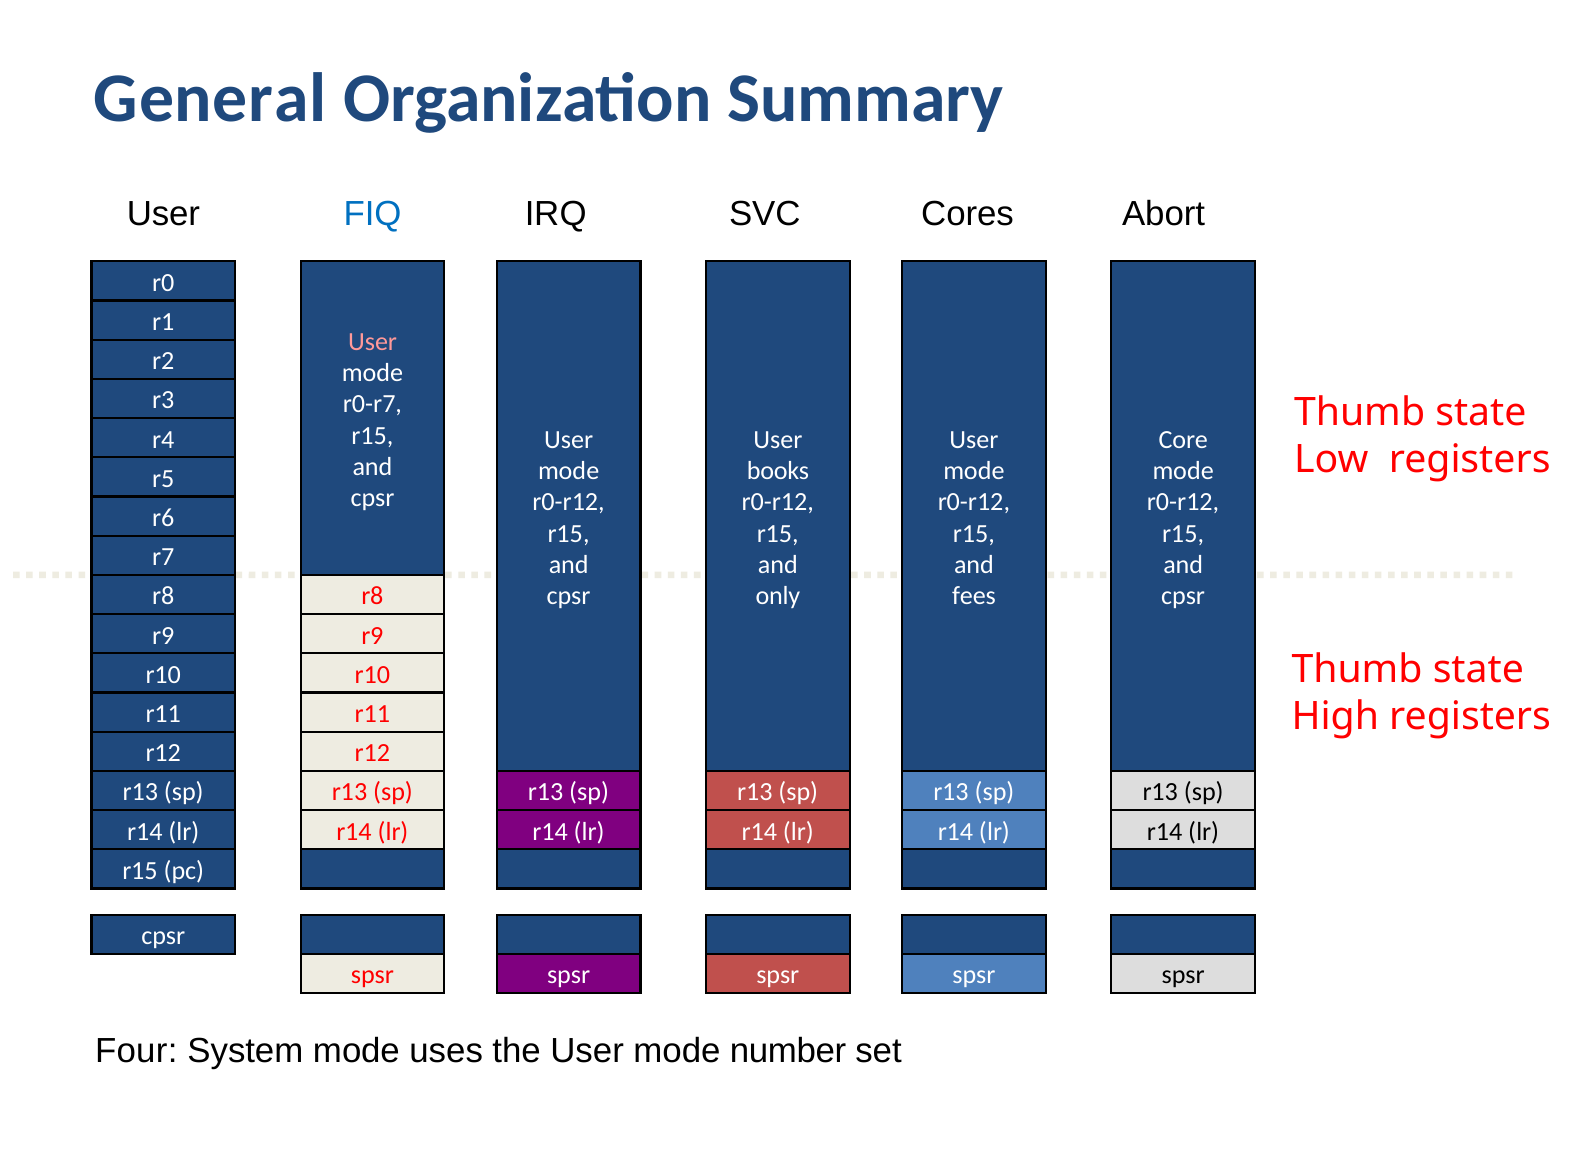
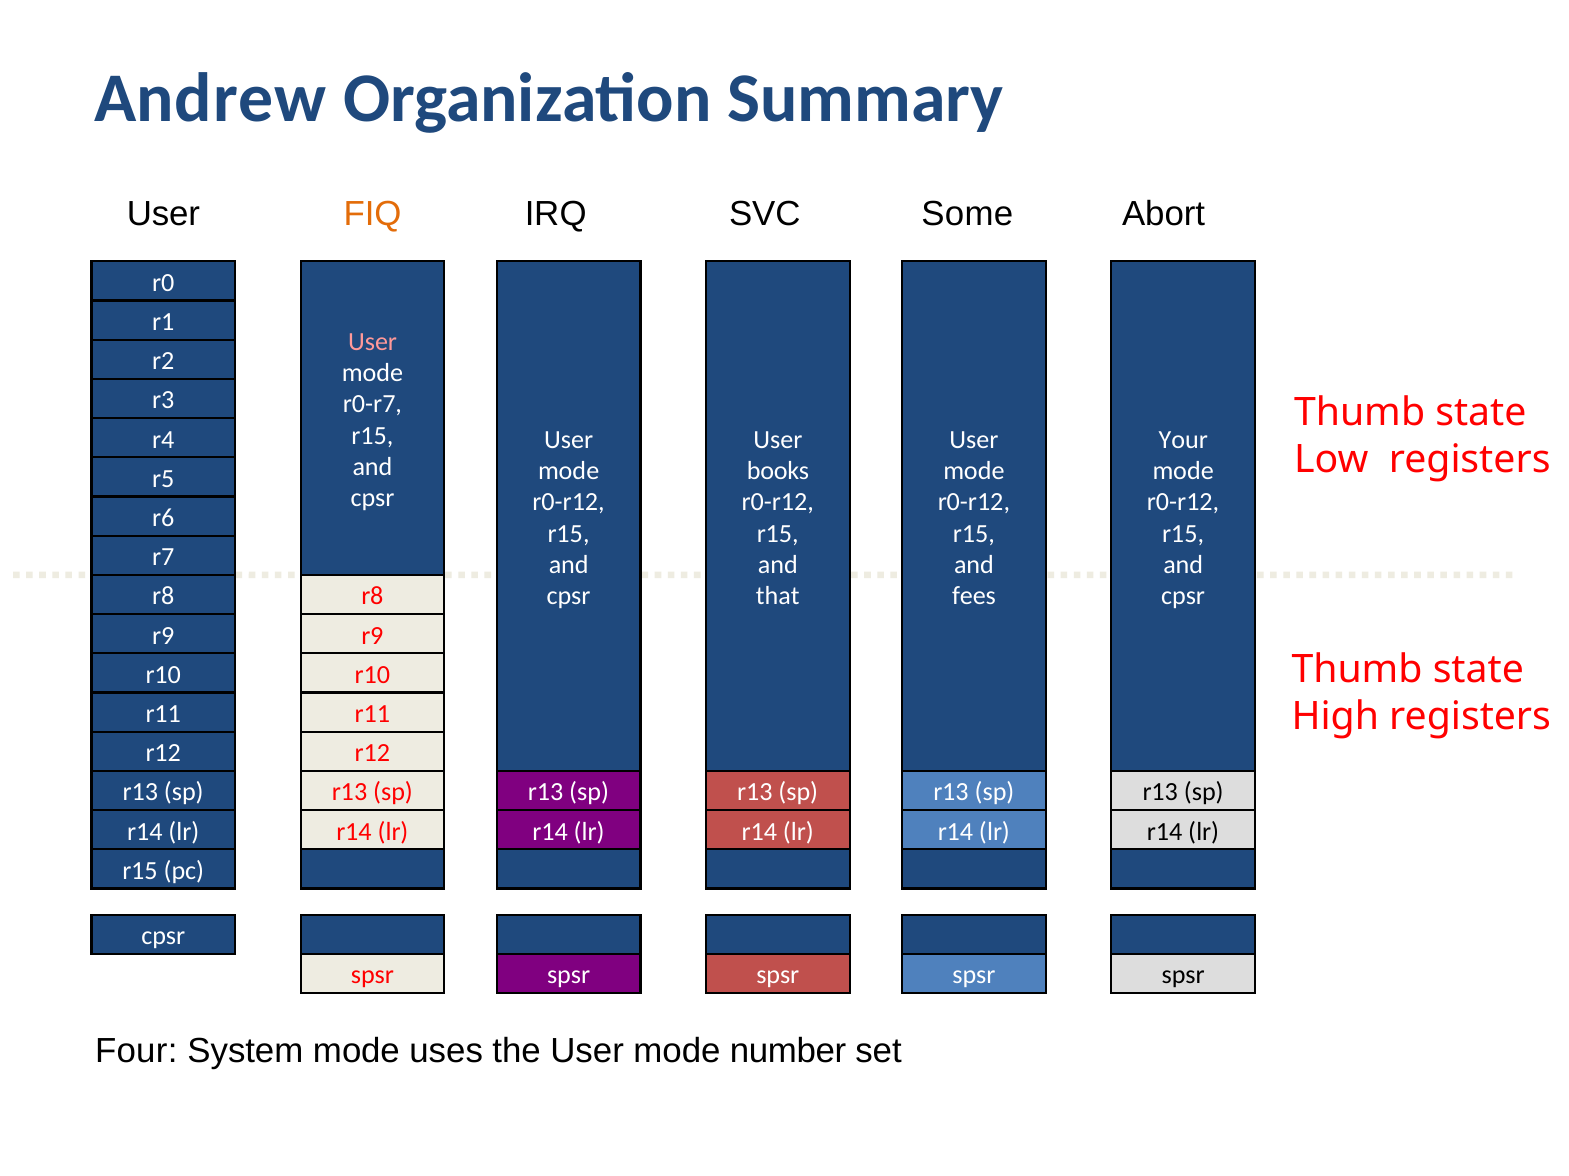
General: General -> Andrew (210, 99)
FIQ colour: blue -> orange (373, 215)
Cores: Cores -> Some (967, 215)
Core: Core -> Your (1183, 440)
only: only -> that (778, 597)
